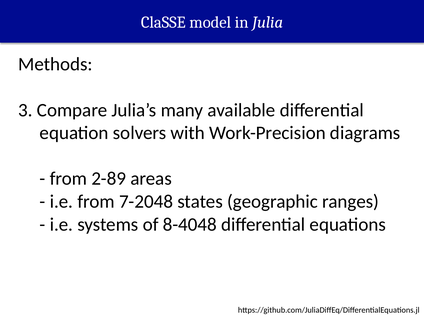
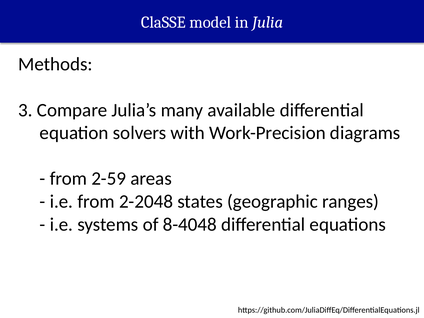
2-89: 2-89 -> 2-59 (109, 179)
7-2048: 7-2048 -> 2-2048 (146, 202)
